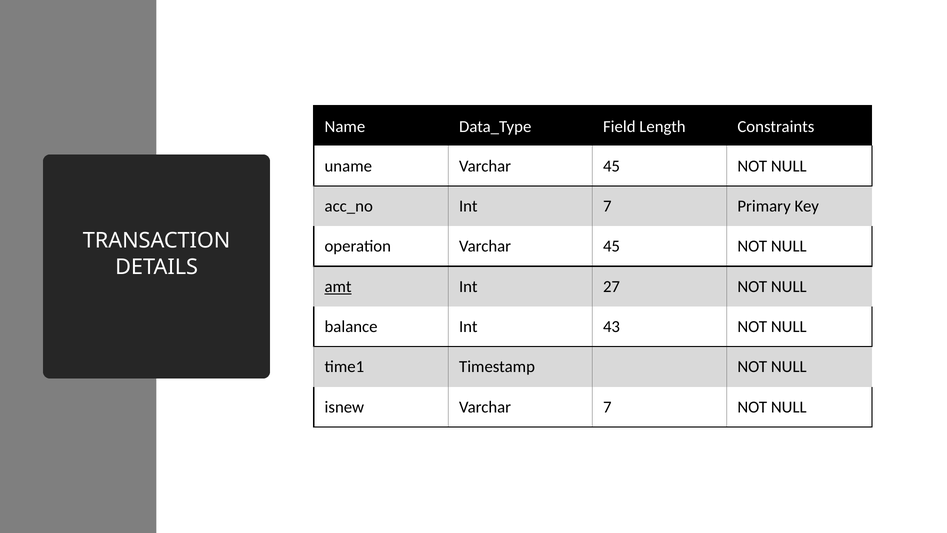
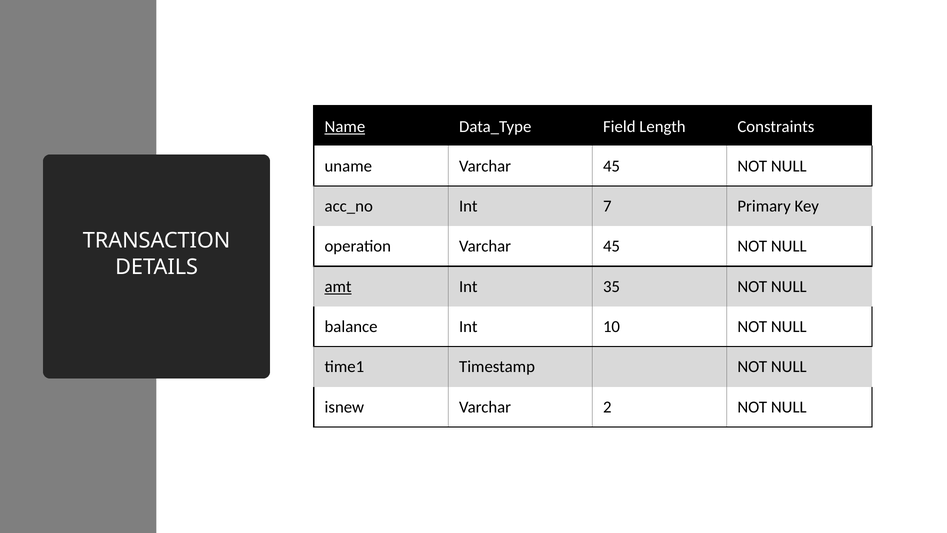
Name underline: none -> present (345, 126)
27: 27 -> 35 (611, 286)
43: 43 -> 10 (611, 327)
Varchar 7: 7 -> 2 (607, 407)
